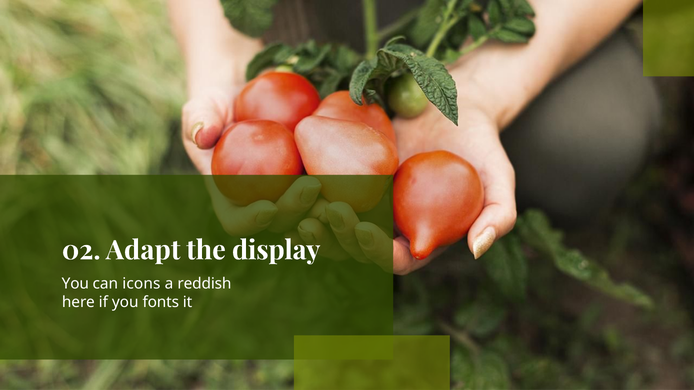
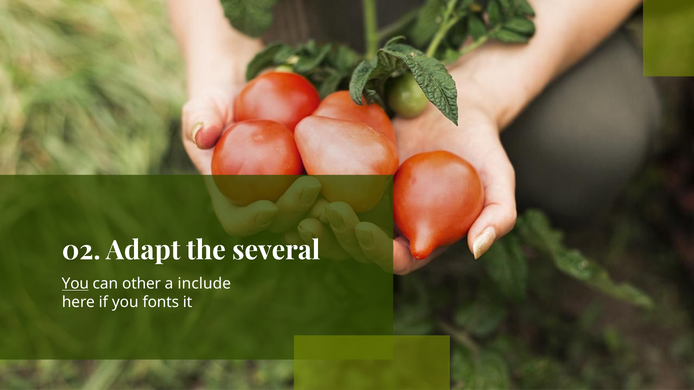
display: display -> several (276, 251)
You underline: none -> present (75, 284)
icons: icons -> other (142, 284)
reddish: reddish -> include (204, 284)
